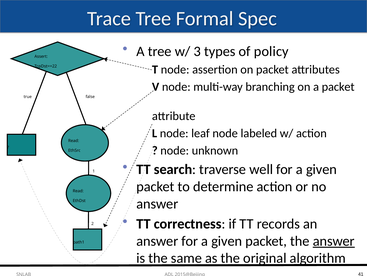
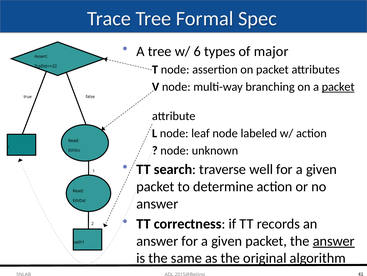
3: 3 -> 6 (197, 51)
policy: policy -> major (271, 51)
packet underline: none -> present (338, 86)
